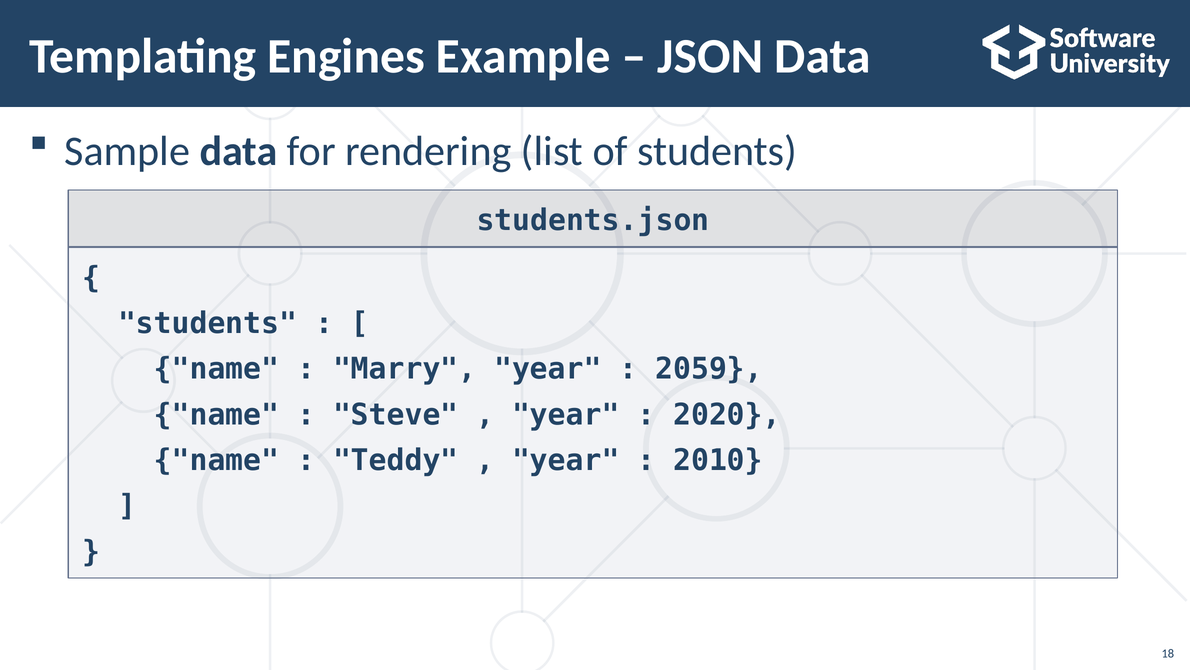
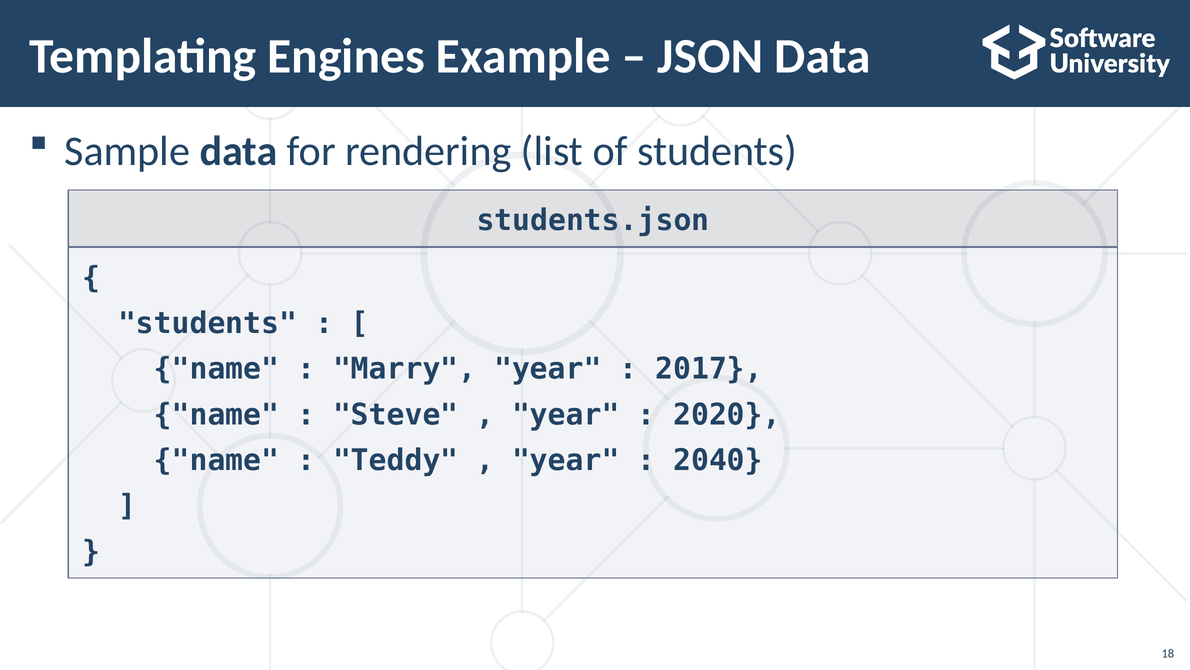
2059: 2059 -> 2017 (709, 369)
2010: 2010 -> 2040 (718, 460)
